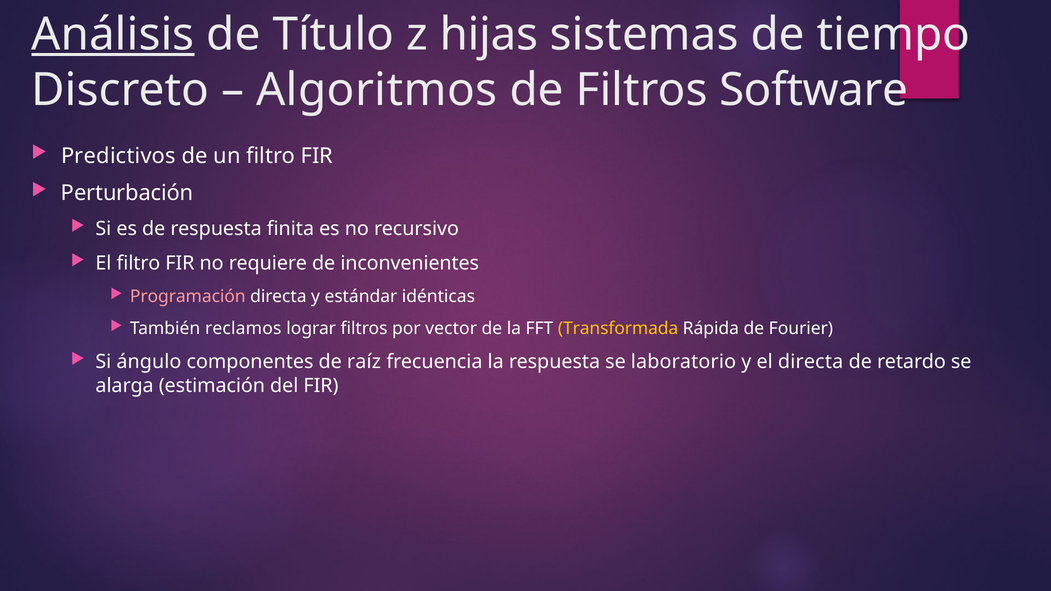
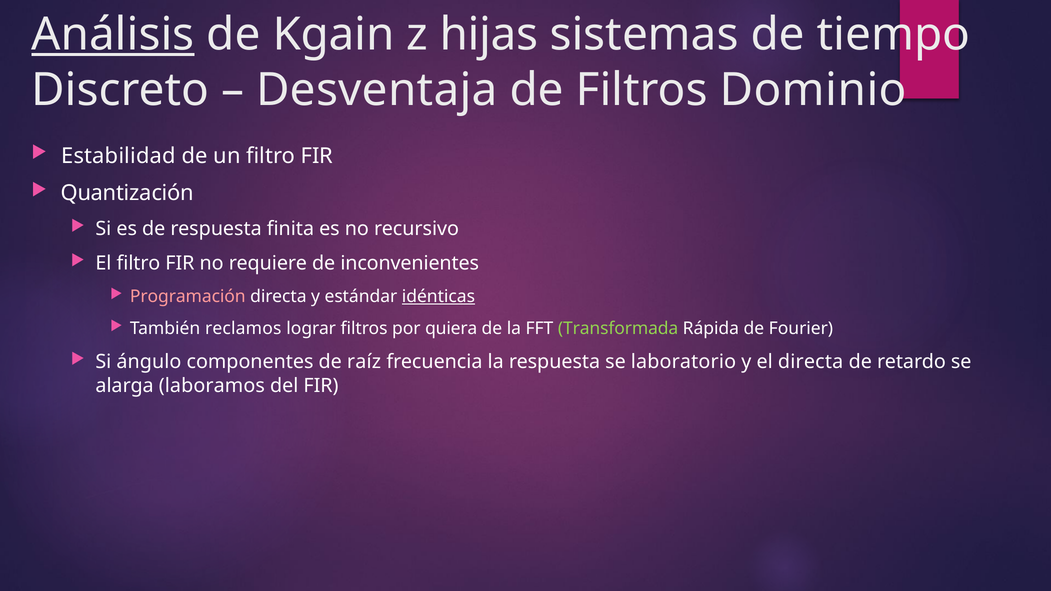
Título: Título -> Kgain (334, 35)
Algoritmos: Algoritmos -> Desventaja (377, 90)
Software: Software -> Dominio (813, 90)
Predictivos: Predictivos -> Estabilidad (118, 156)
Perturbación: Perturbación -> Quantización (127, 193)
idénticas underline: none -> present (438, 297)
vector: vector -> quiera (451, 329)
Transformada colour: yellow -> light green (618, 329)
estimación: estimación -> laboramos (212, 386)
